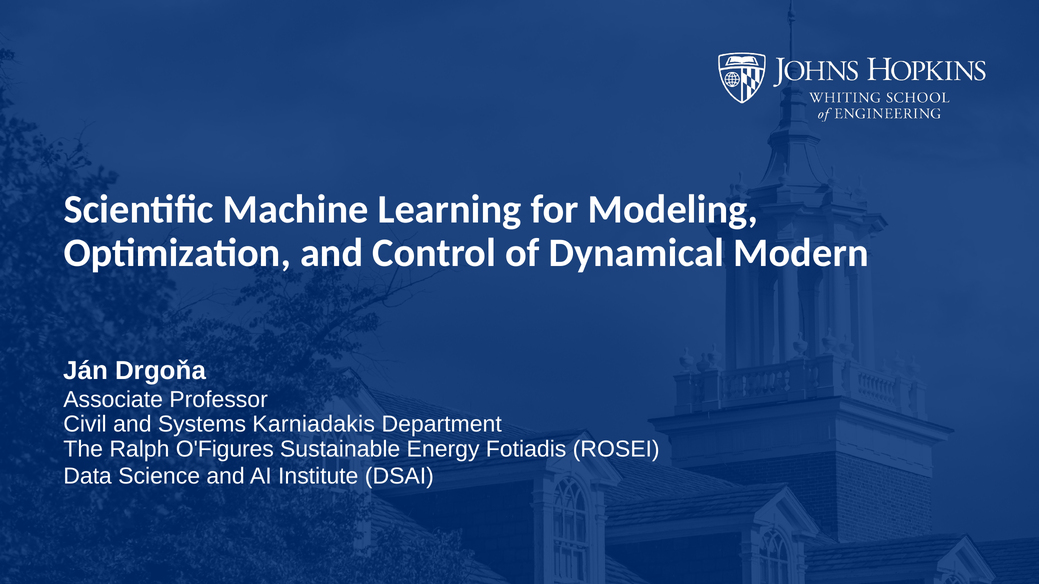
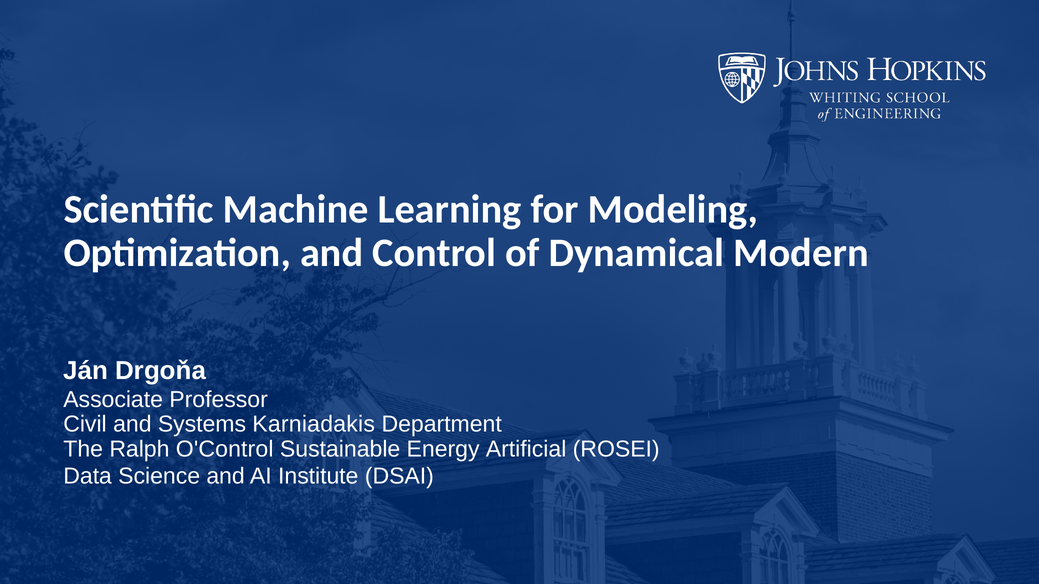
O'Figures: O'Figures -> O'Control (225, 450)
Fotiadis: Fotiadis -> Artificial (526, 450)
